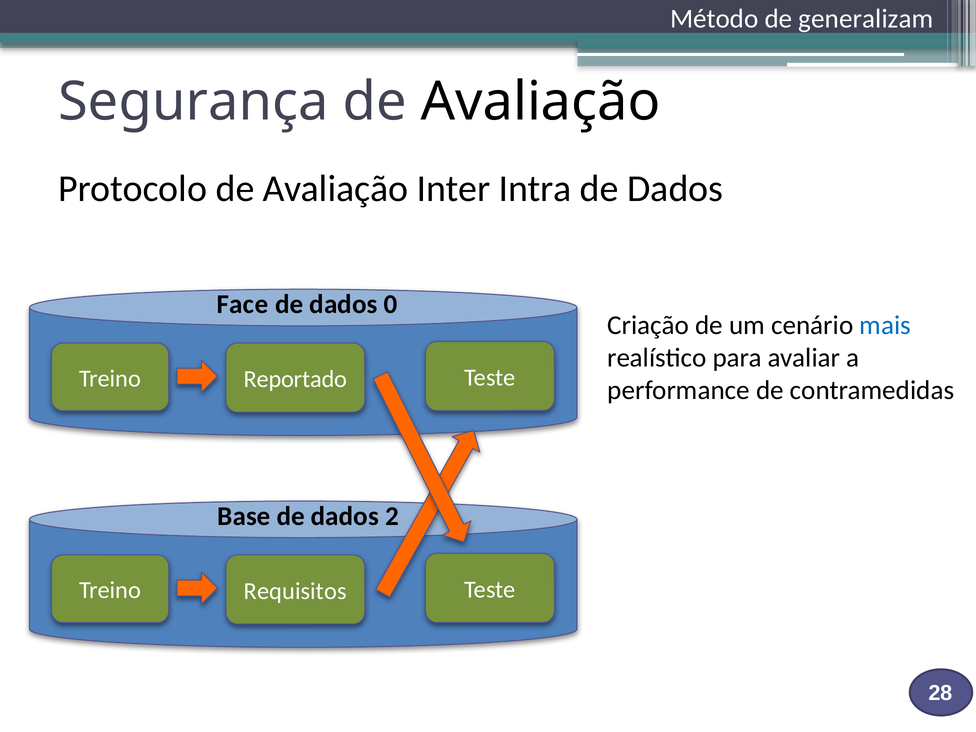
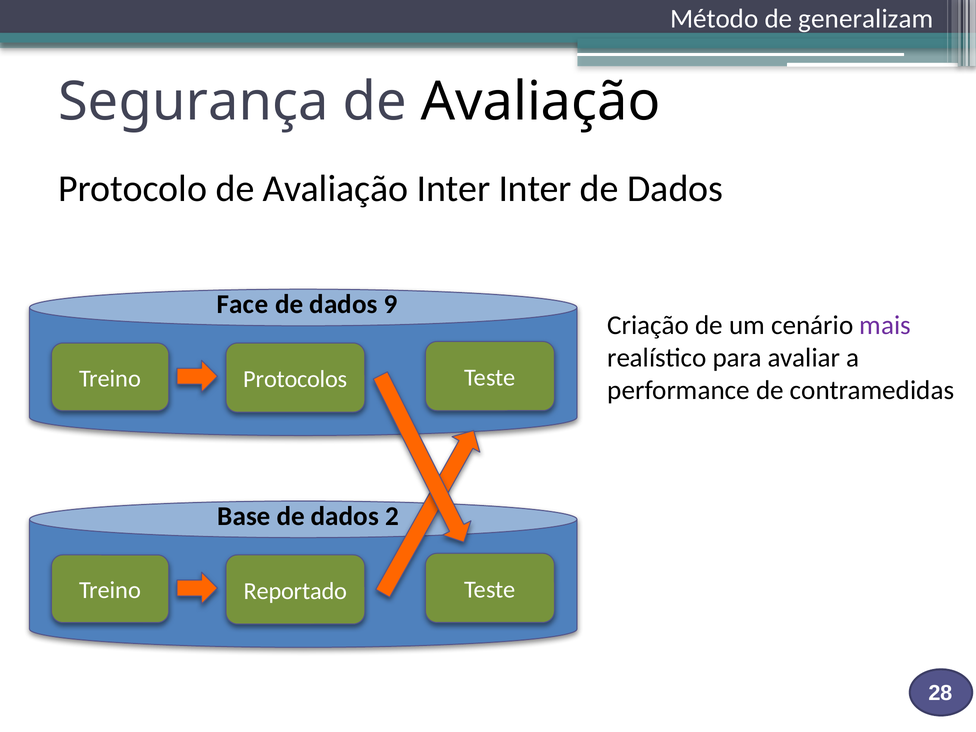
Inter Intra: Intra -> Inter (535, 189)
0: 0 -> 9 (390, 304)
mais colour: blue -> purple (885, 325)
Reportado: Reportado -> Protocolos (295, 379)
Requisitos: Requisitos -> Reportado (295, 591)
